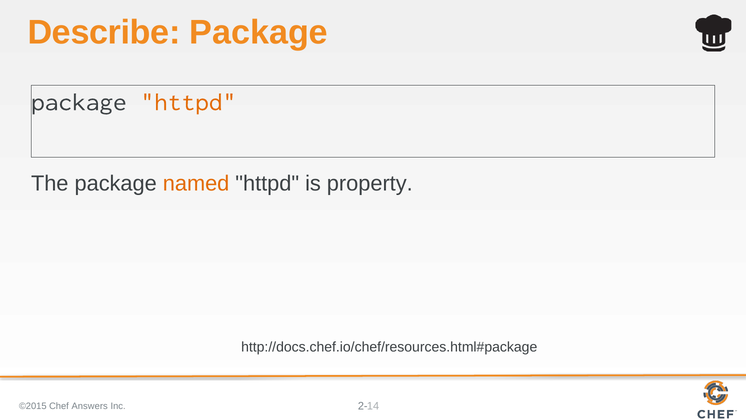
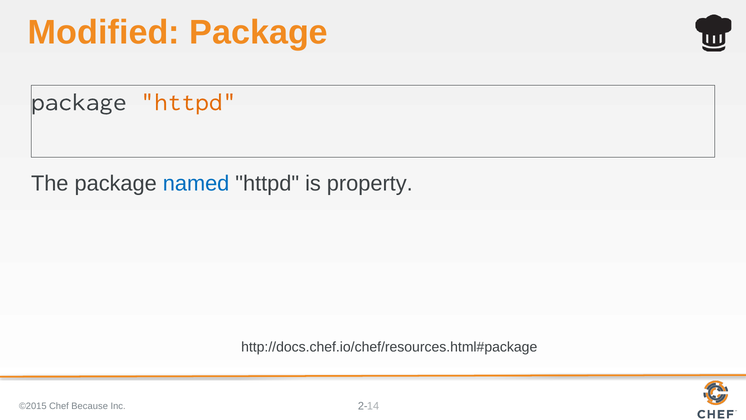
Describe: Describe -> Modified (104, 32)
named colour: orange -> blue (196, 183)
Answers: Answers -> Because (90, 406)
